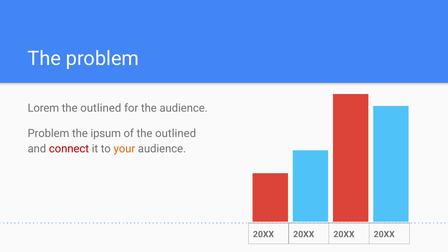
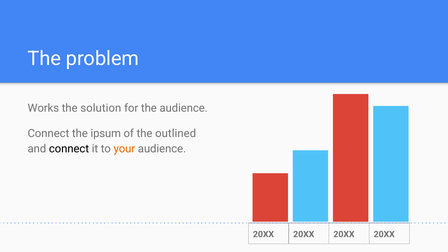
Lorem: Lorem -> Works (43, 108)
outlined: outlined -> solution (101, 108)
Problem: Problem -> Connect (48, 133)
connect colour: red -> black (69, 149)
